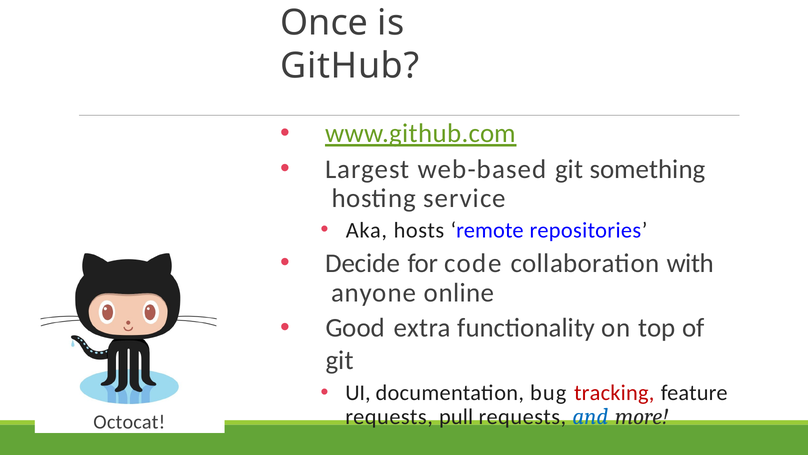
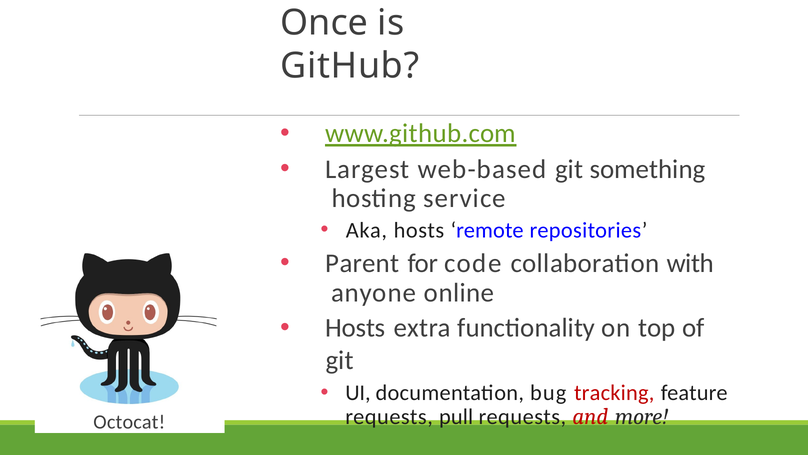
Decide: Decide -> Parent (362, 263)
Good: Good -> Hosts (355, 328)
and colour: blue -> red (590, 416)
